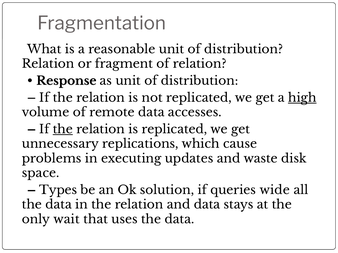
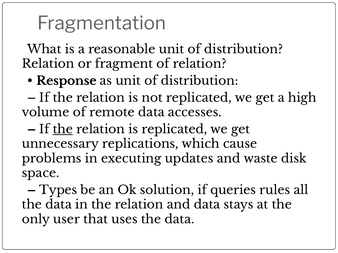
high underline: present -> none (302, 98)
wide: wide -> rules (275, 190)
wait: wait -> user (67, 220)
